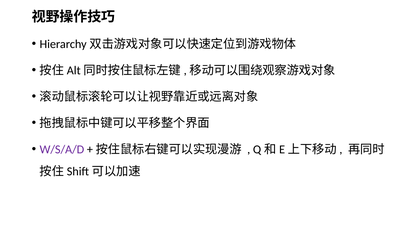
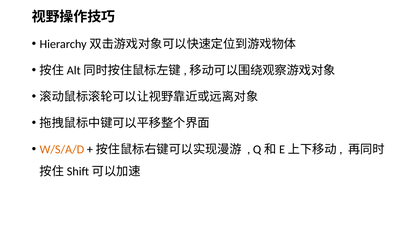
W/S/A/D colour: purple -> orange (62, 149)
